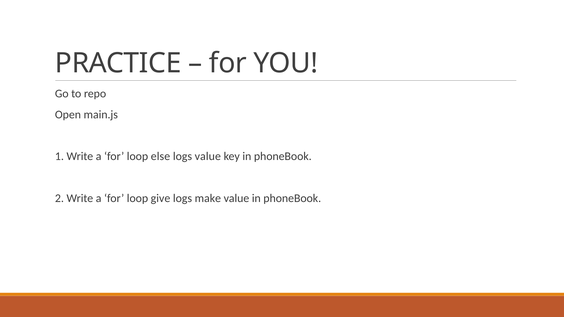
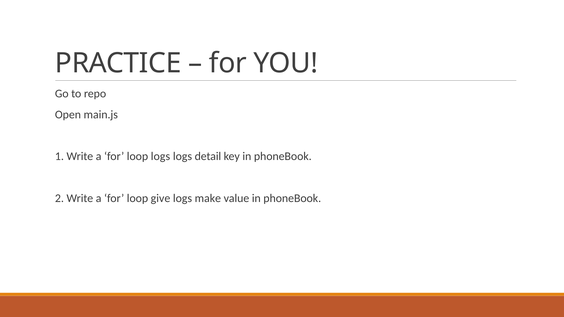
loop else: else -> logs (160, 157)
logs value: value -> detail (208, 157)
